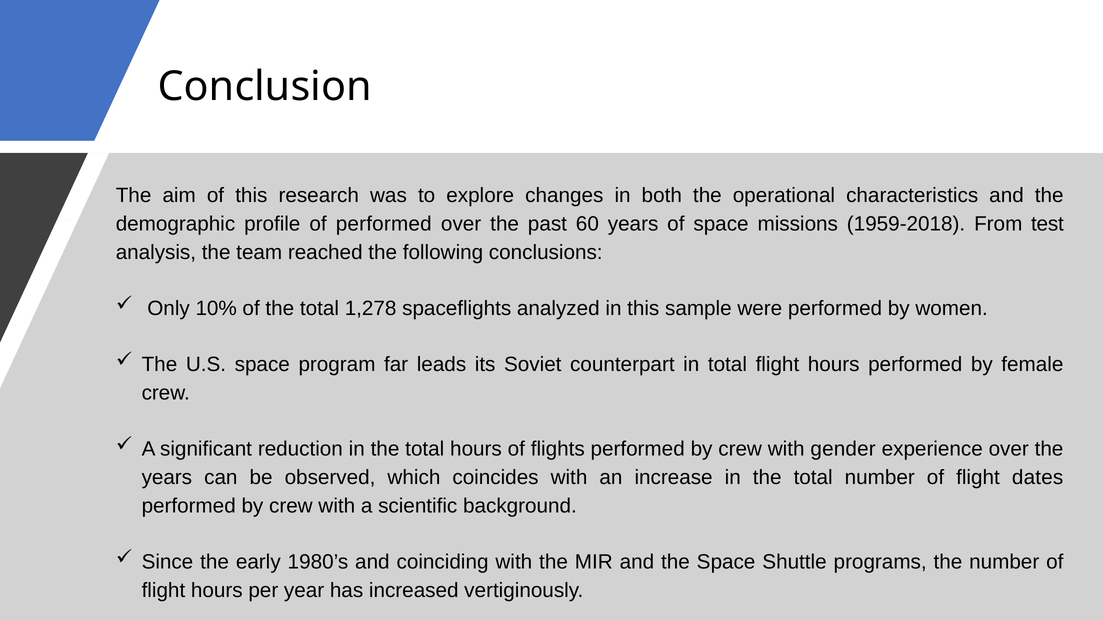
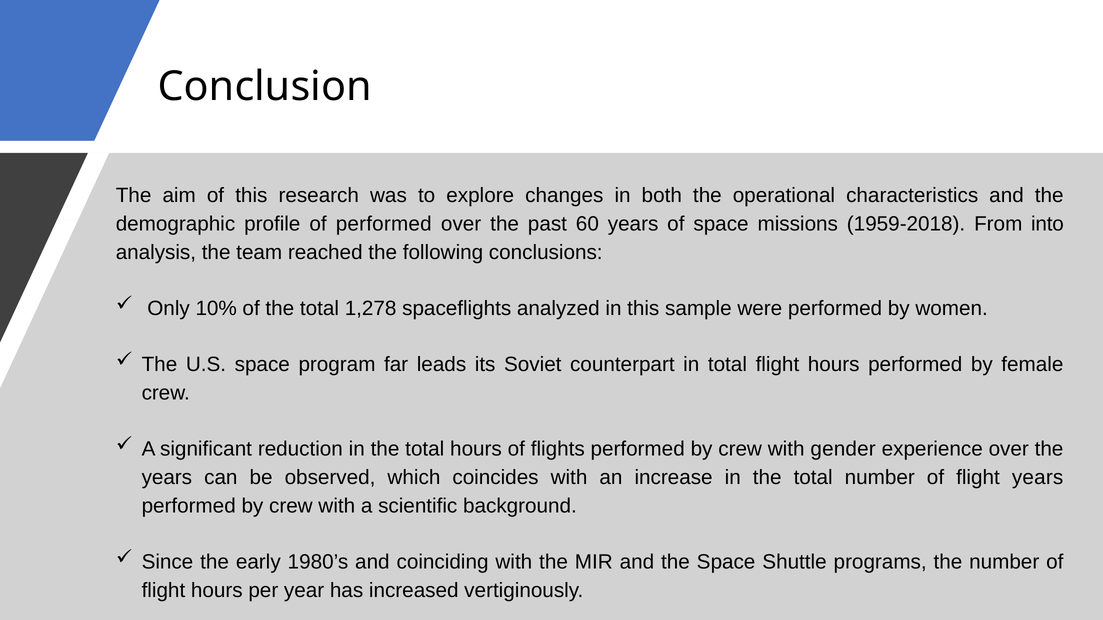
test: test -> into (1047, 224)
flight dates: dates -> years (1038, 478)
